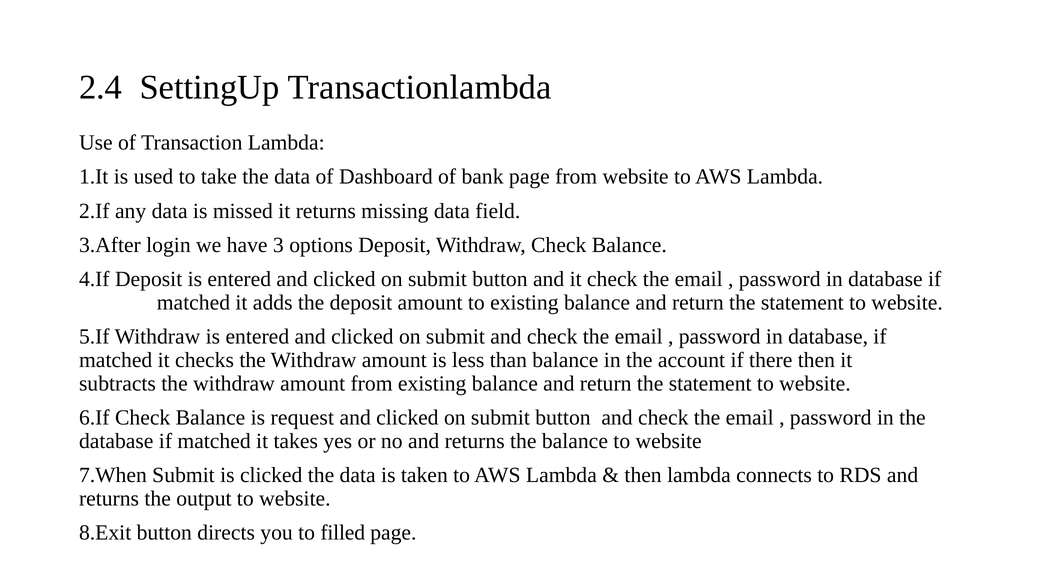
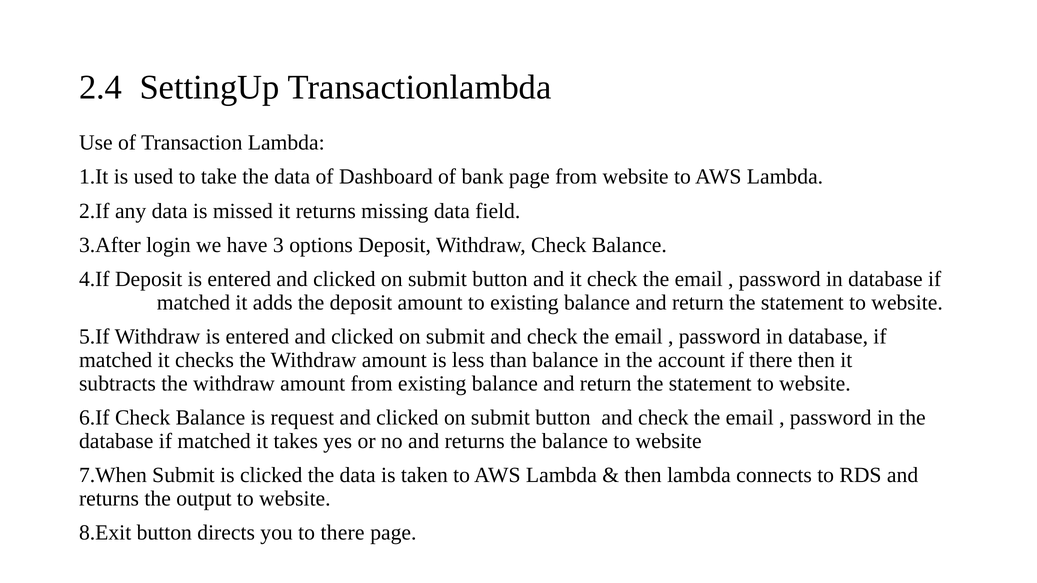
to filled: filled -> there (343, 533)
